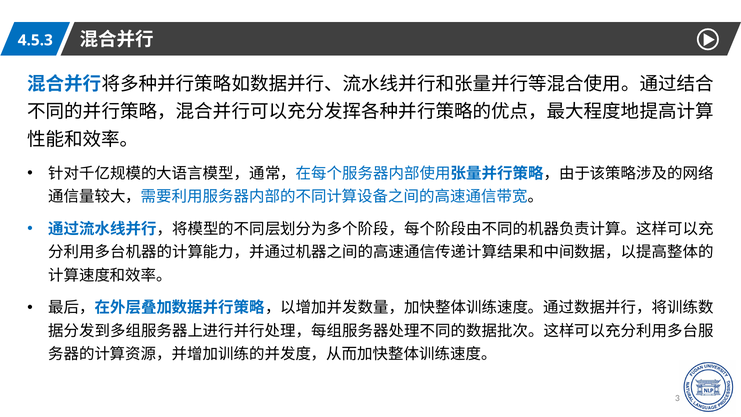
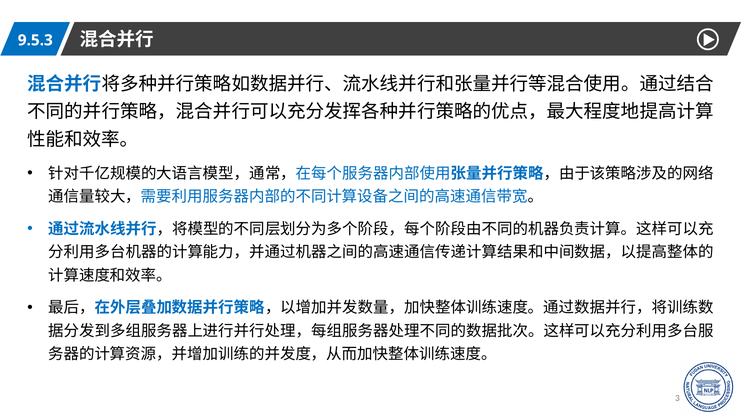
4.5.3: 4.5.3 -> 9.5.3 (35, 40)
